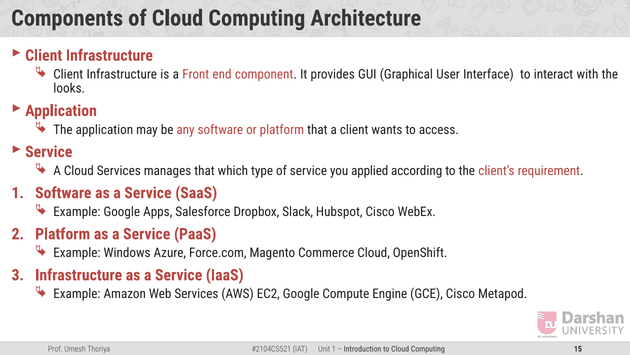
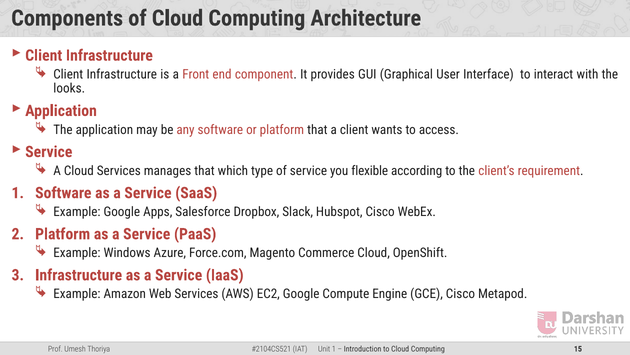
applied: applied -> flexible (370, 170)
